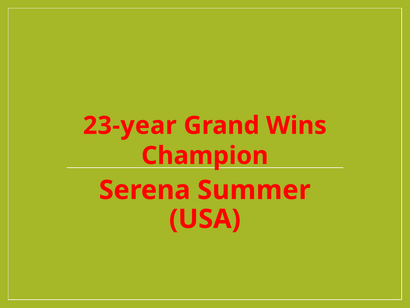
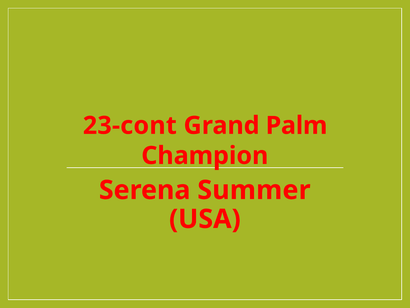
23-year: 23-year -> 23-cont (130, 125)
Wins: Wins -> Palm (297, 125)
